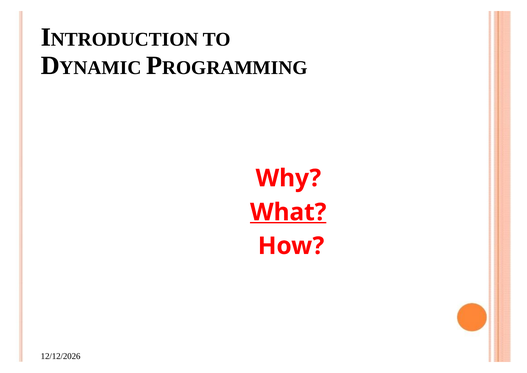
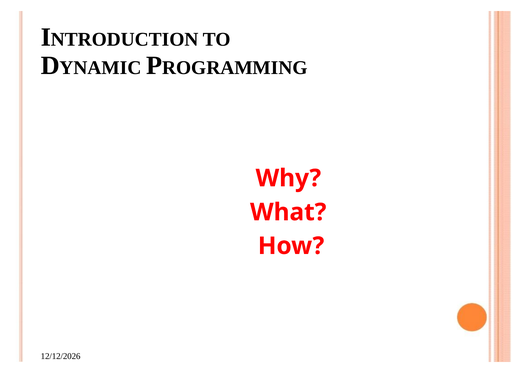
What underline: present -> none (288, 212)
